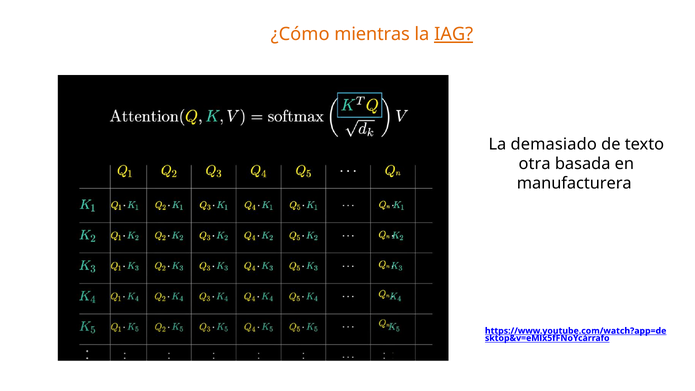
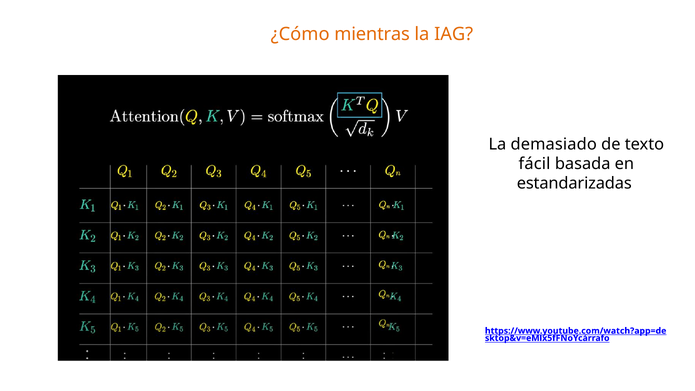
IAG underline: present -> none (454, 34)
otra: otra -> fácil (535, 164)
manufacturera: manufacturera -> estandarizadas (574, 183)
